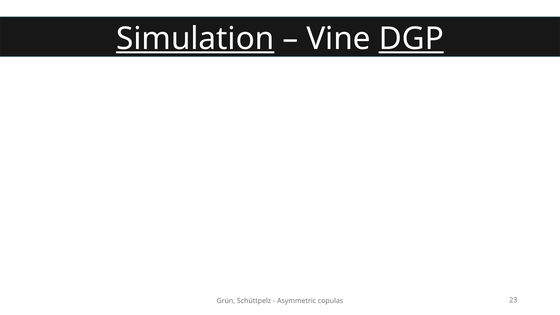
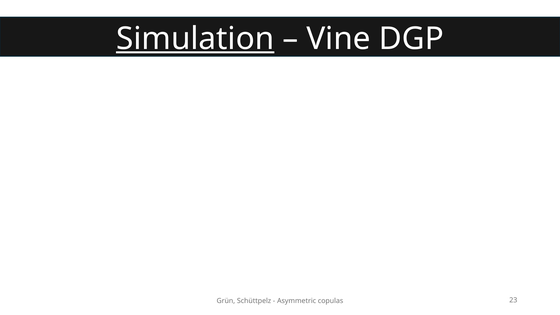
DGP underline: present -> none (411, 39)
